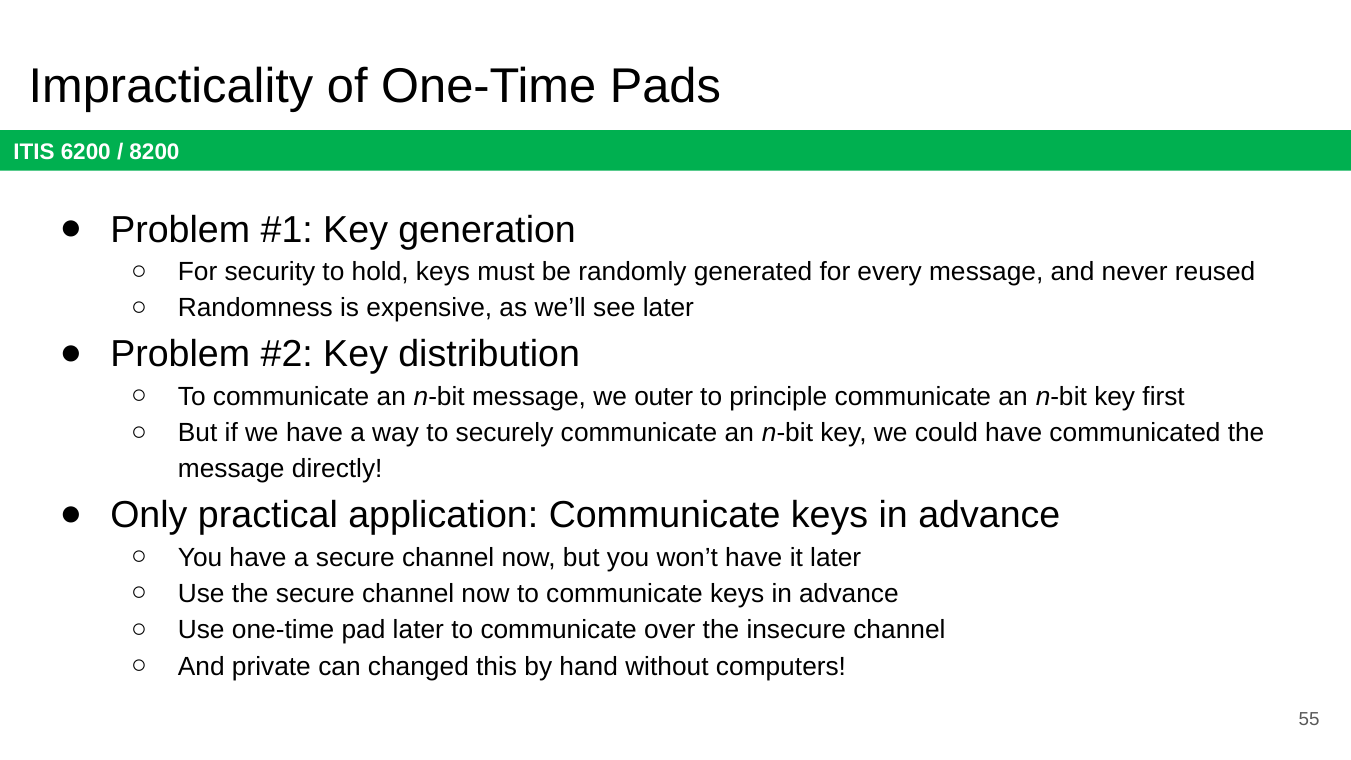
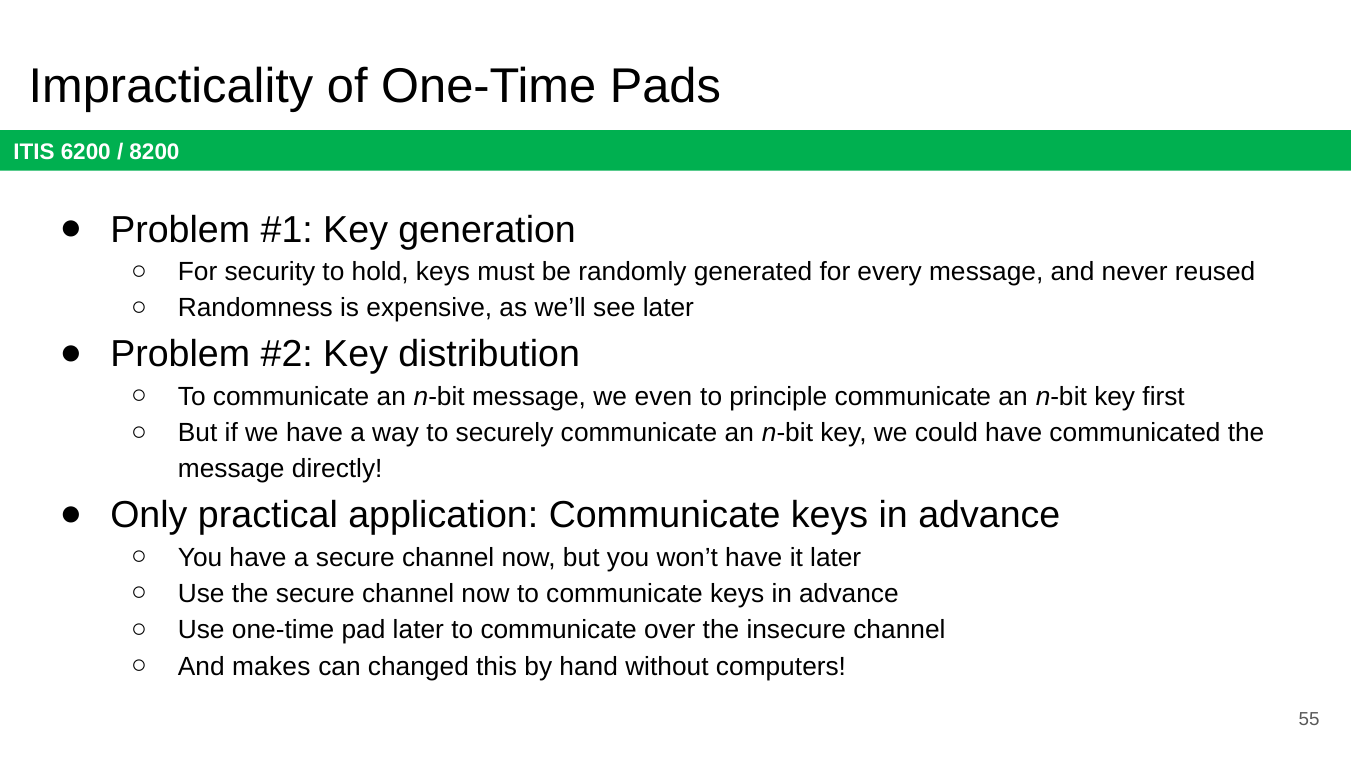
outer: outer -> even (663, 396)
private: private -> makes (271, 666)
